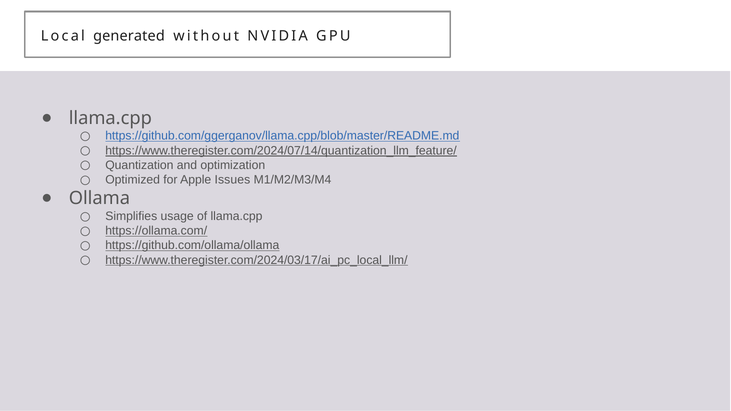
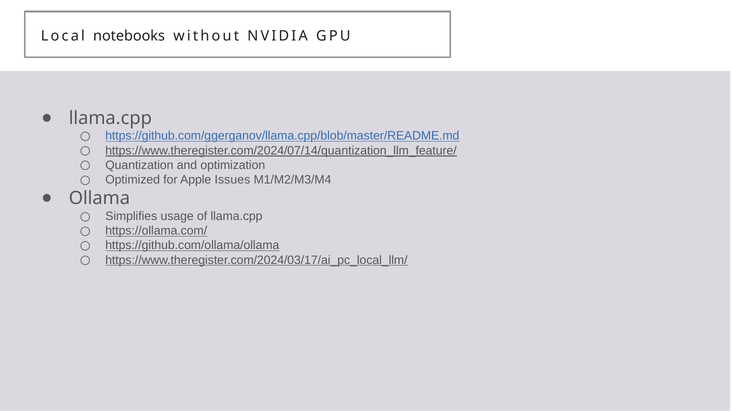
generated: generated -> notebooks (129, 36)
